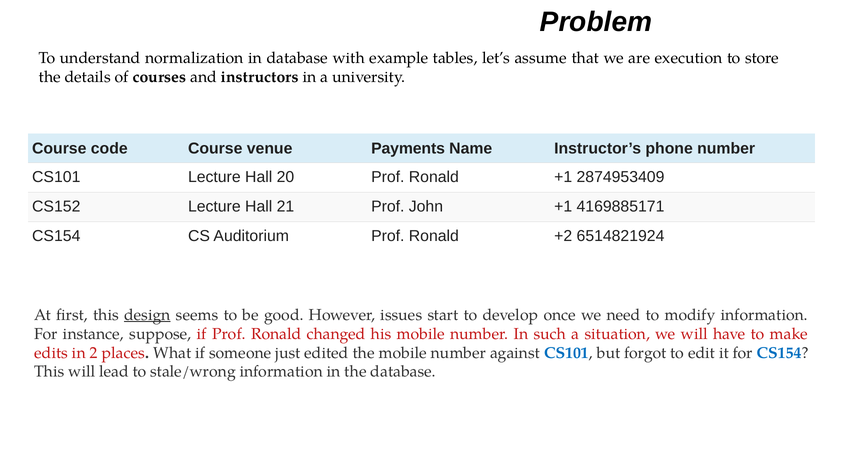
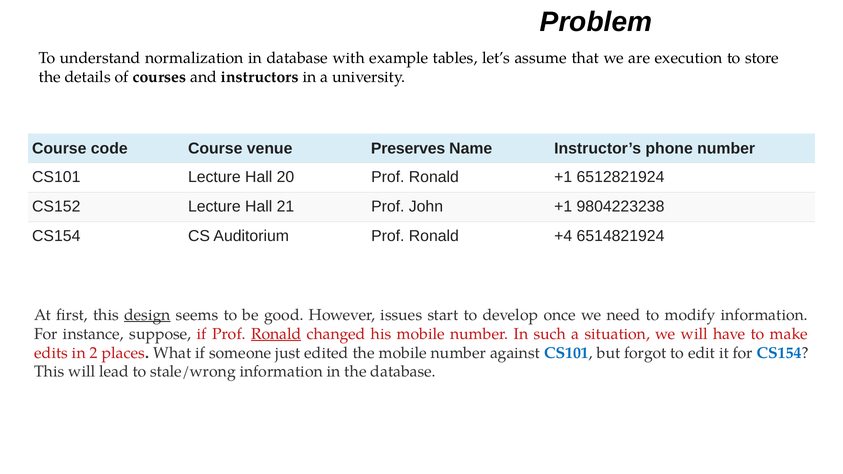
Payments: Payments -> Preserves (408, 148)
2874953409: 2874953409 -> 6512821924 (620, 177)
4169885171: 4169885171 -> 9804223238 (620, 207)
+2: +2 -> +4 (563, 236)
Ronald underline: none -> present (276, 334)
